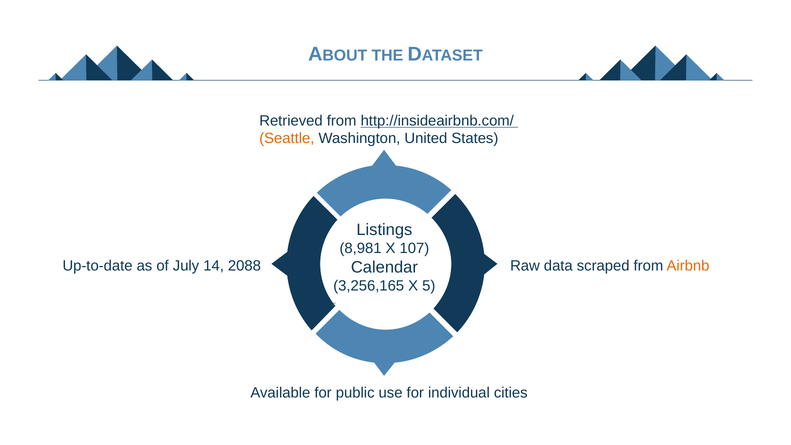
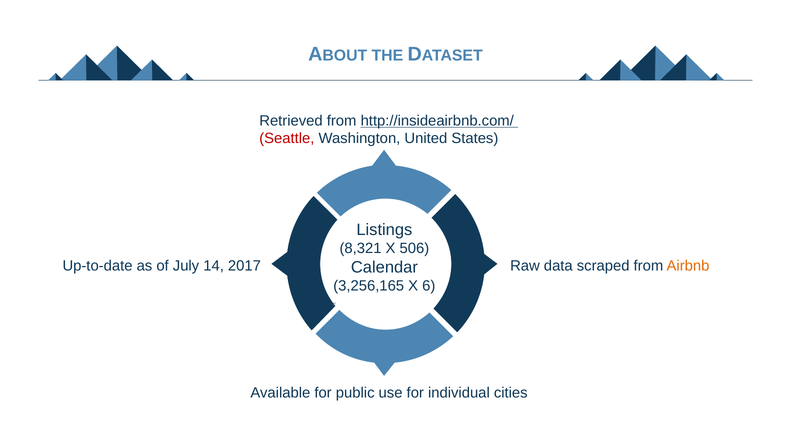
Seattle colour: orange -> red (287, 139)
8,981: 8,981 -> 8,321 (361, 248)
107: 107 -> 506 (414, 248)
2088: 2088 -> 2017 (244, 266)
5: 5 -> 6 (429, 286)
